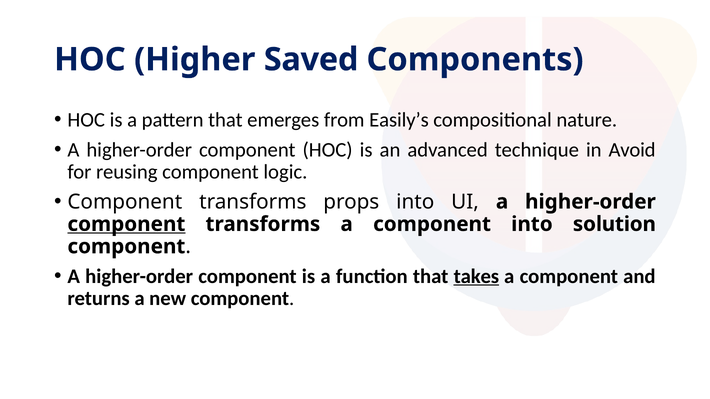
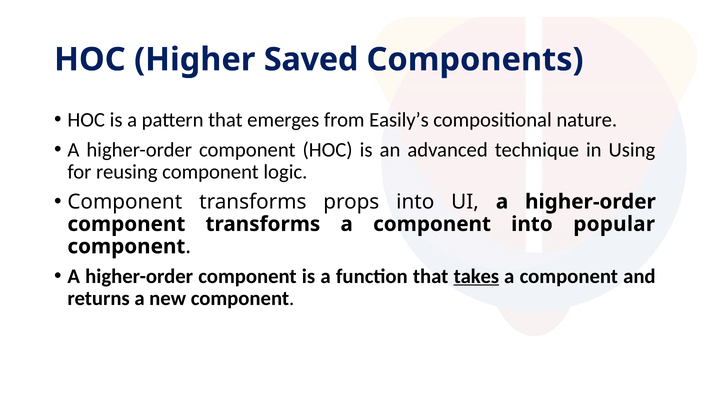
Avoid: Avoid -> Using (632, 150)
component underline: present -> none (126, 224)
solution: solution -> popular (614, 224)
